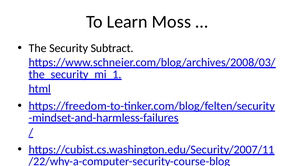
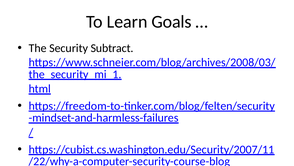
Moss: Moss -> Goals (172, 22)
